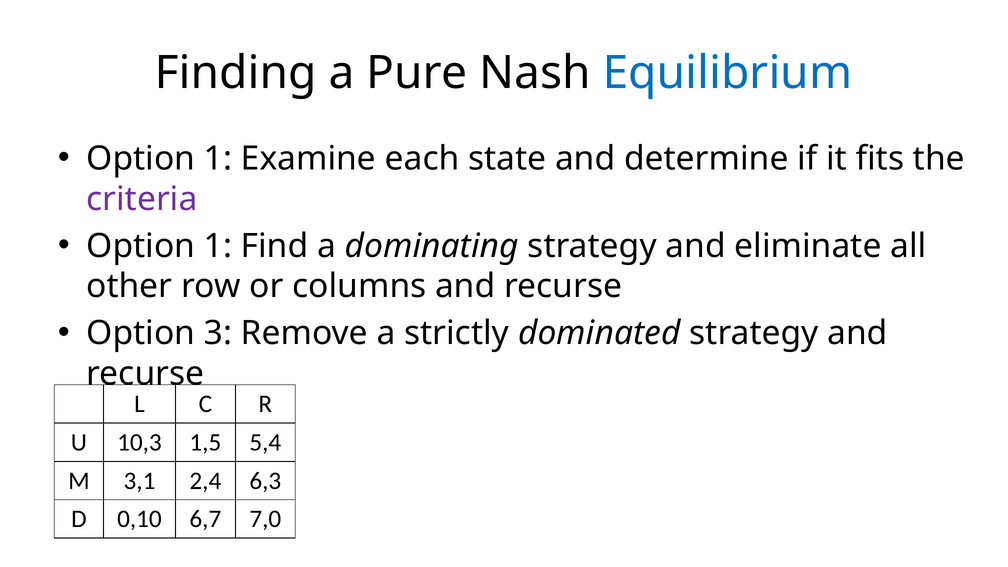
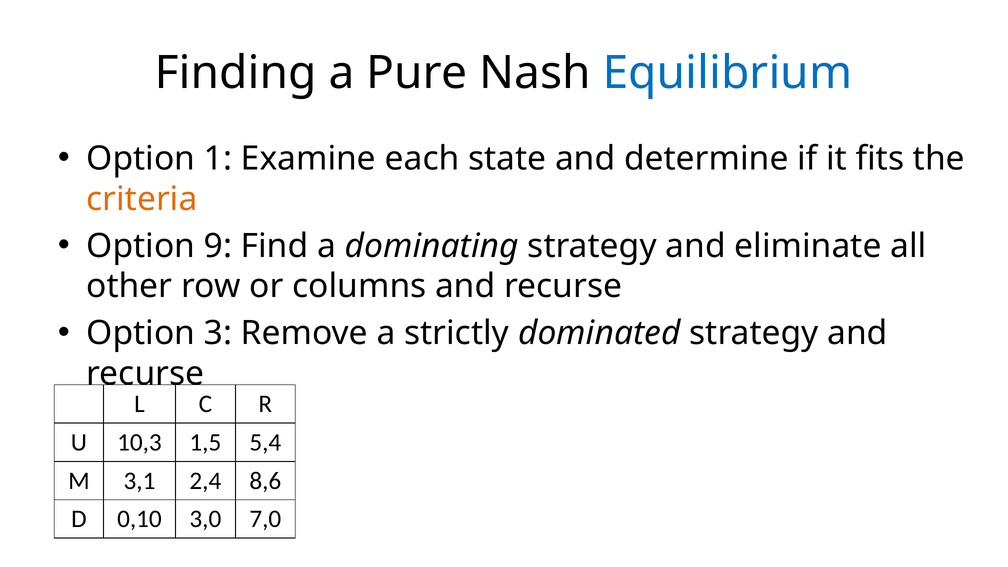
criteria colour: purple -> orange (142, 199)
1: 1 -> 9 (218, 246)
6,3: 6,3 -> 8,6 (265, 481)
6,7: 6,7 -> 3,0 (205, 519)
